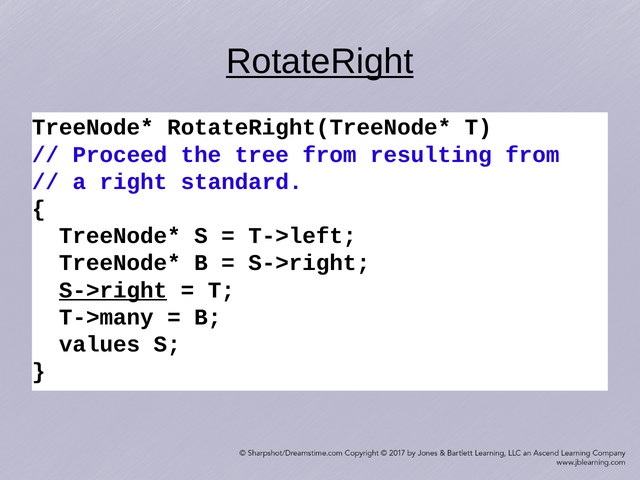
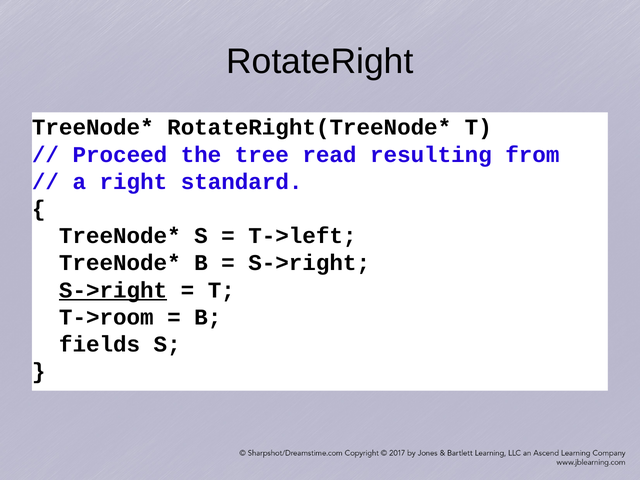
RotateRight underline: present -> none (320, 62)
tree from: from -> read (329, 155)
T->many: T->many -> T->room (106, 317)
values: values -> fields (100, 344)
